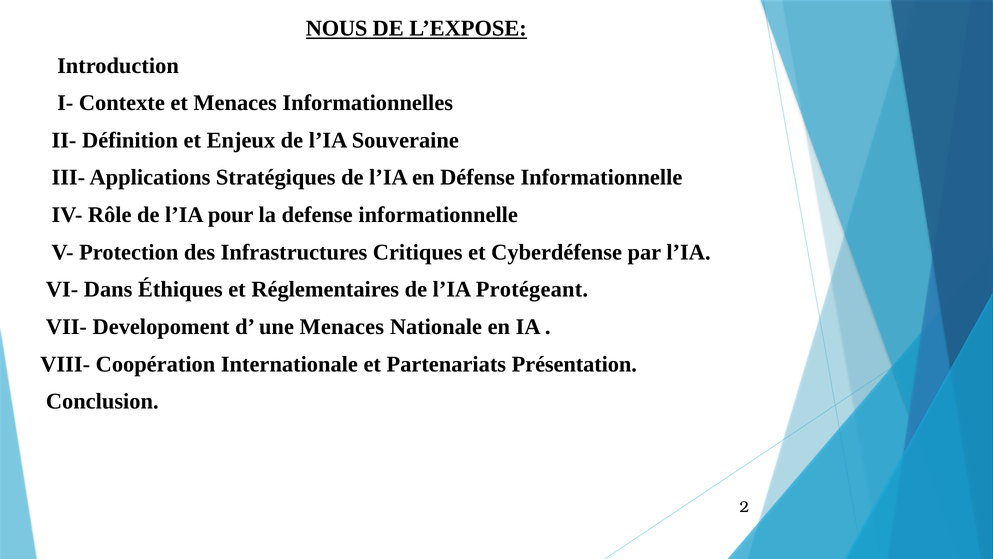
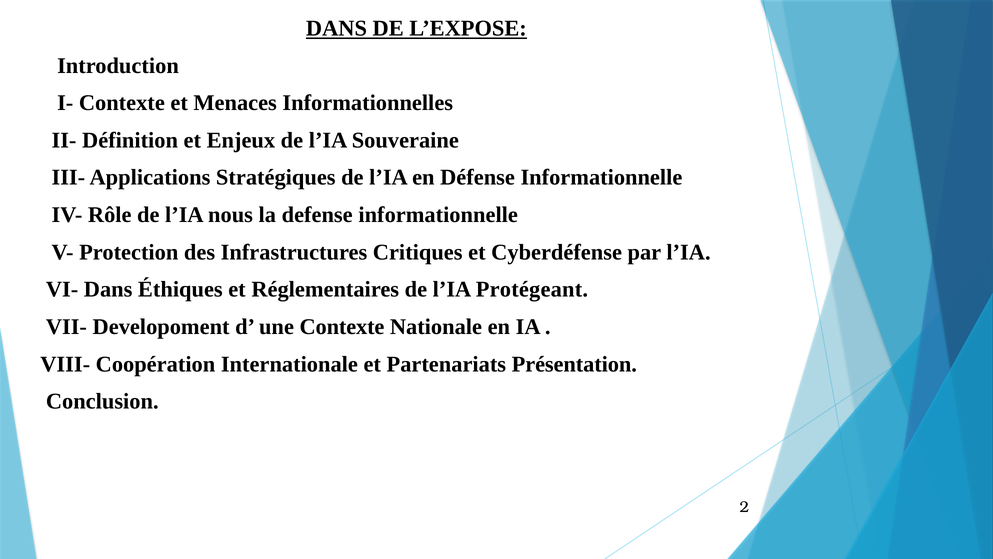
NOUS: NOUS -> DANS (336, 28)
pour: pour -> nous (231, 215)
une Menaces: Menaces -> Contexte (342, 327)
